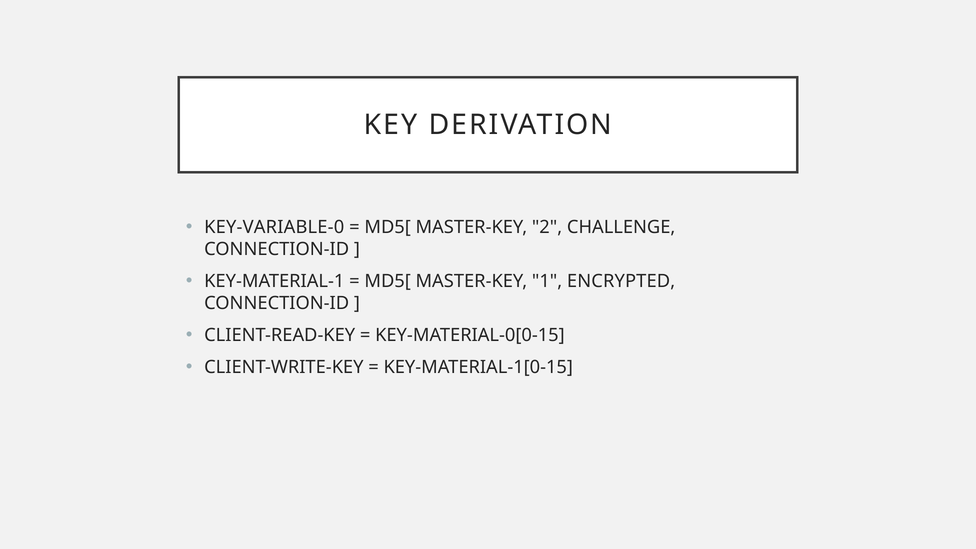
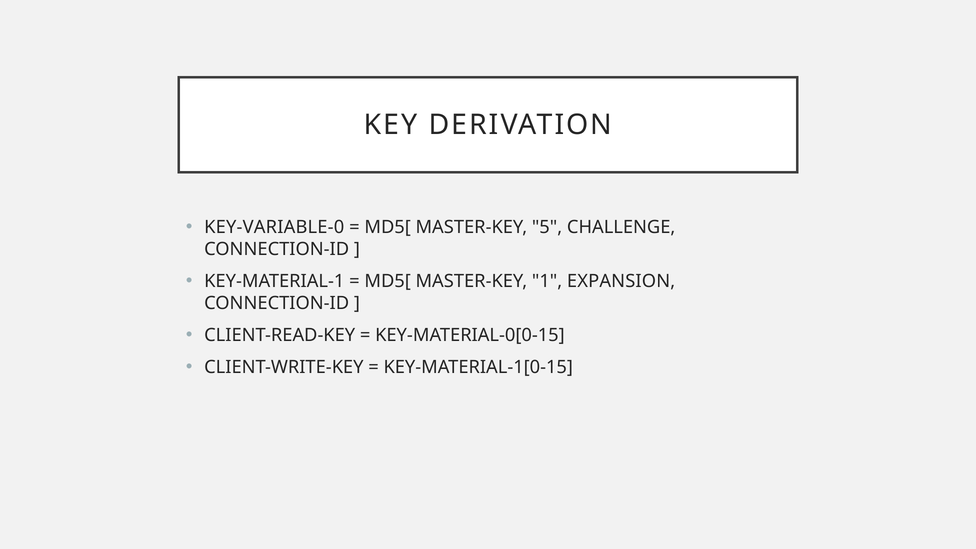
2: 2 -> 5 (547, 227)
ENCRYPTED: ENCRYPTED -> EXPANSION (621, 281)
